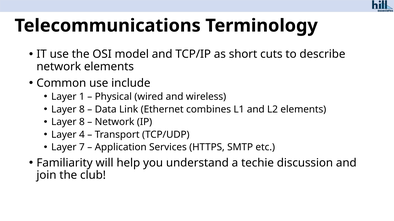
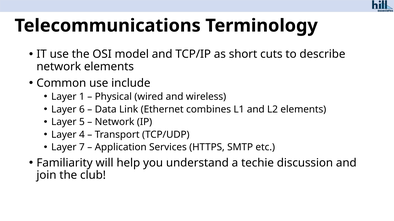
8: 8 -> 6 (82, 110)
8: 8 -> 5 (82, 122)
